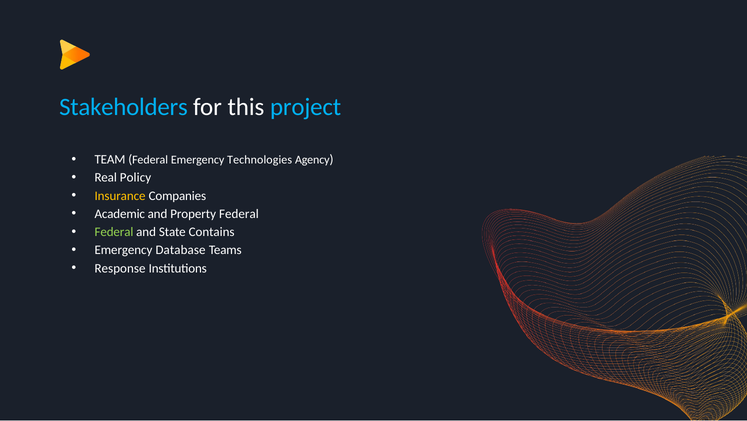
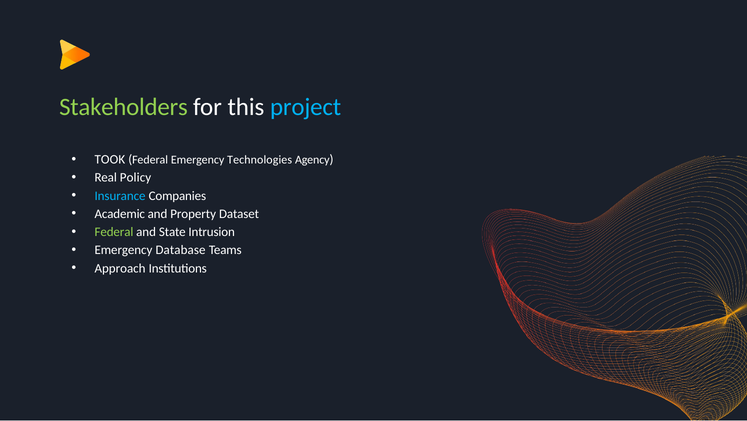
Stakeholders colour: light blue -> light green (123, 107)
TEAM: TEAM -> TOOK (110, 159)
Insurance colour: yellow -> light blue (120, 196)
Property Federal: Federal -> Dataset (239, 214)
Contains: Contains -> Intrusion (212, 232)
Response: Response -> Approach (120, 268)
